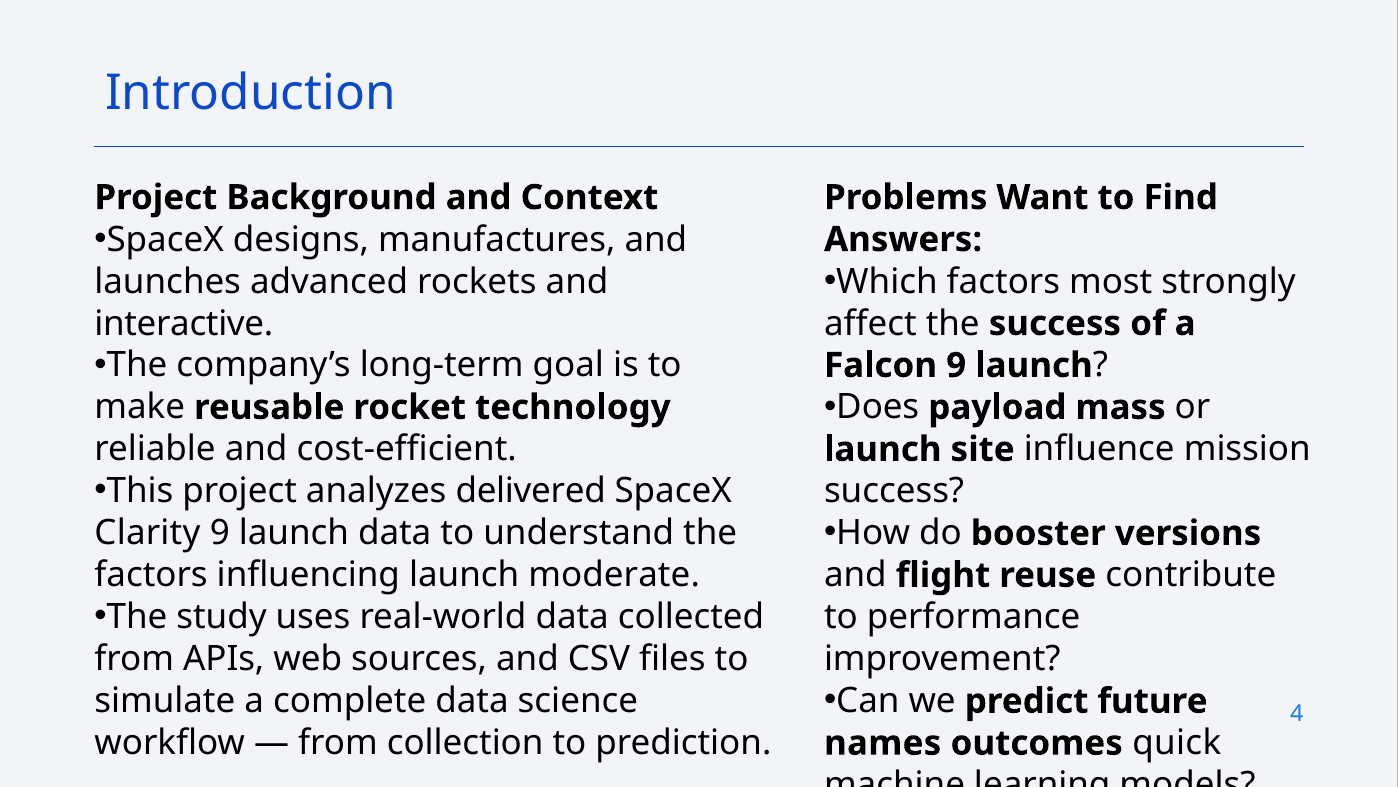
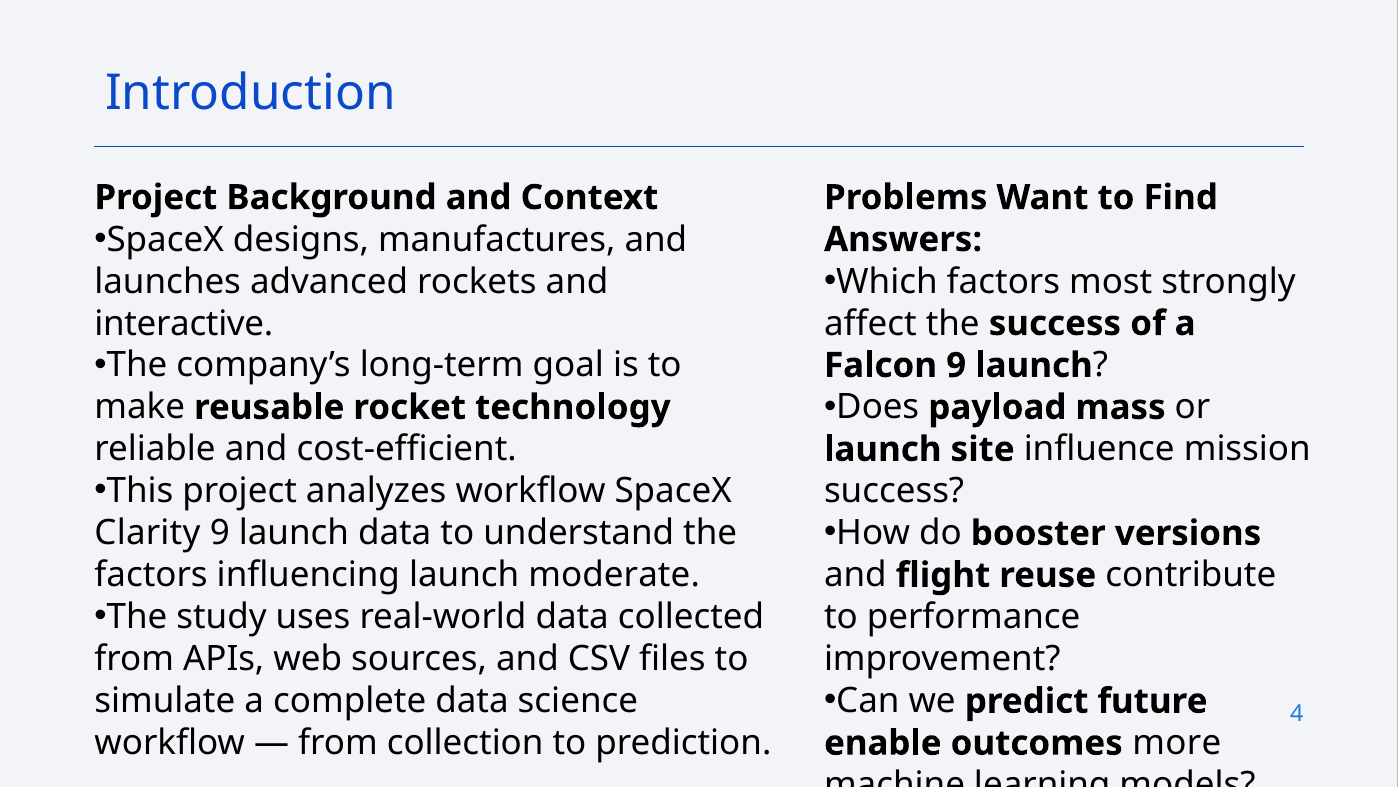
analyzes delivered: delivered -> workflow (531, 491)
names: names -> enable (883, 743)
quick: quick -> more (1177, 743)
